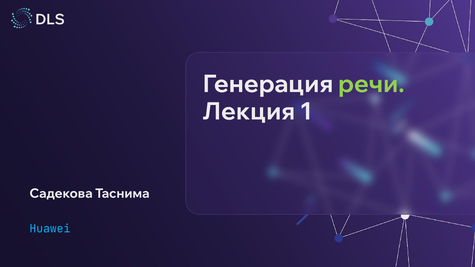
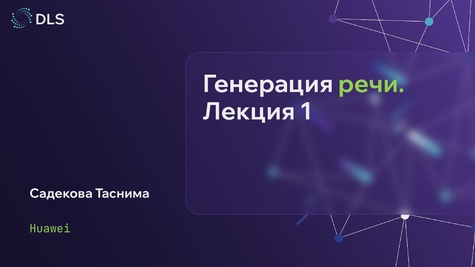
Huawei colour: light blue -> light green (50, 229)
